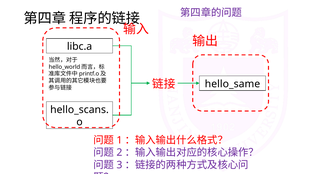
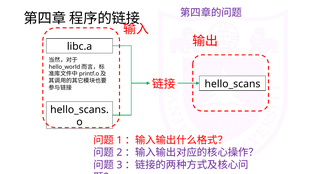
hello_same: hello_same -> hello_scans (232, 84)
